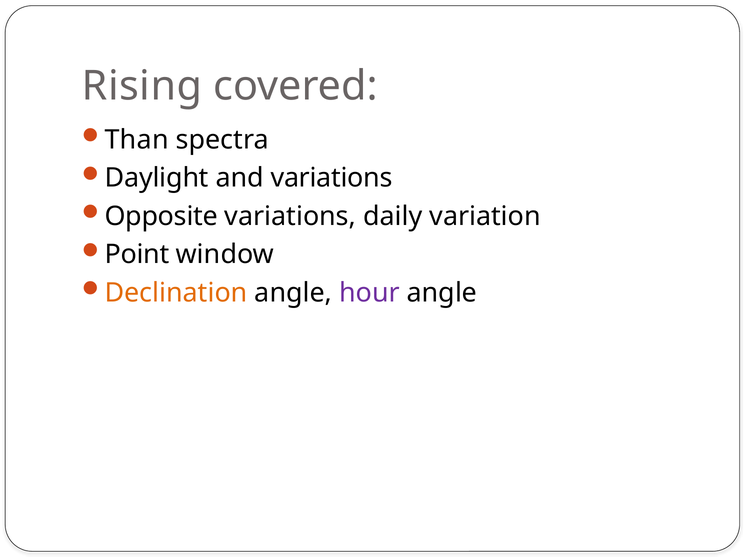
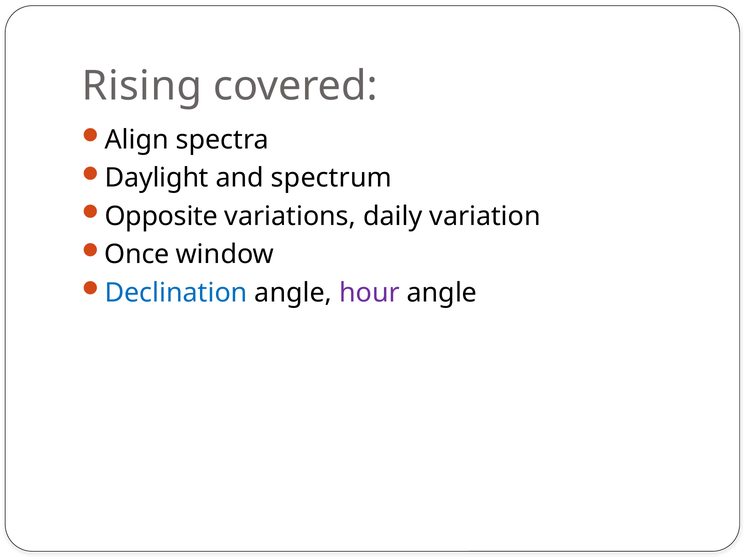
Than: Than -> Align (137, 140)
and variations: variations -> spectrum (331, 178)
Point: Point -> Once (137, 254)
Declination colour: orange -> blue (176, 293)
